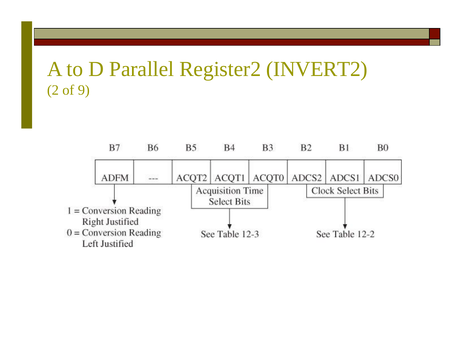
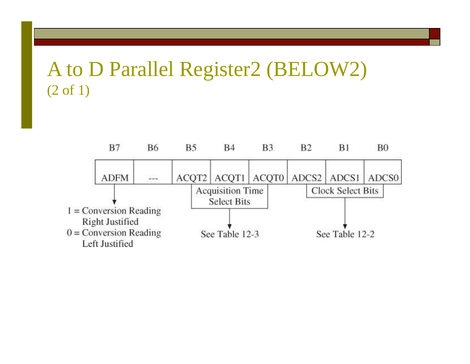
INVERT2: INVERT2 -> BELOW2 (317, 69)
9: 9 -> 1 (84, 90)
